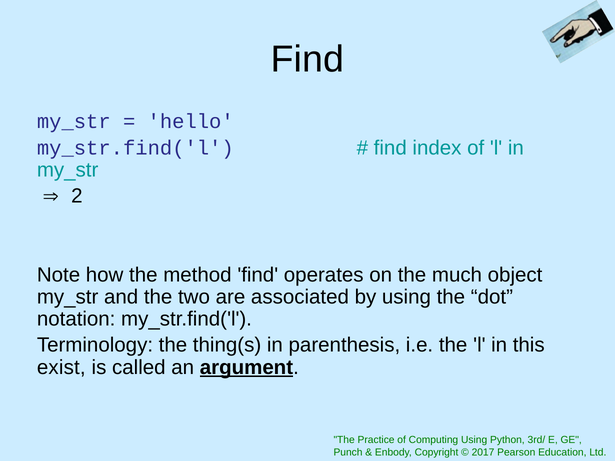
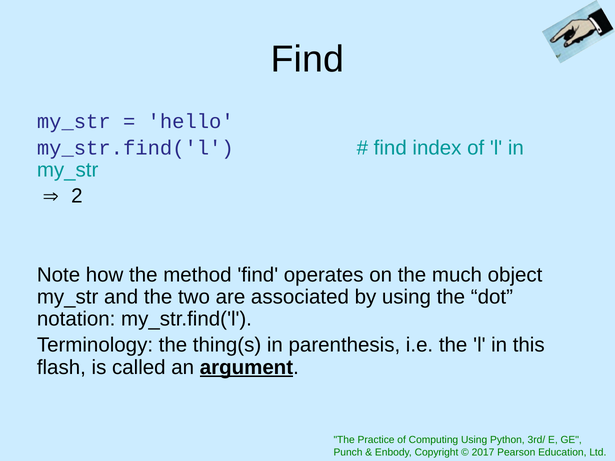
exist: exist -> flash (61, 368)
